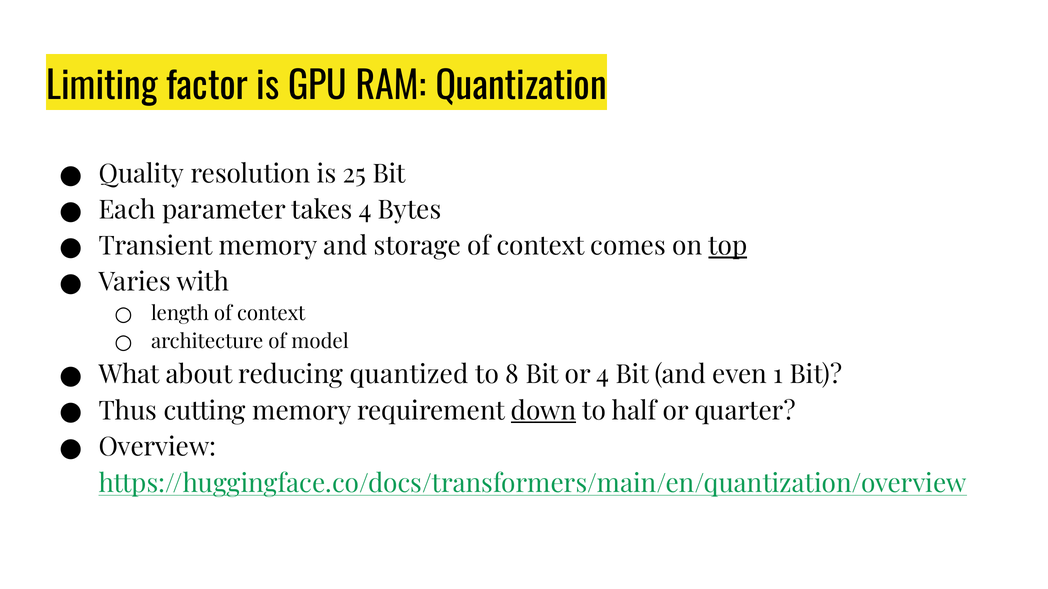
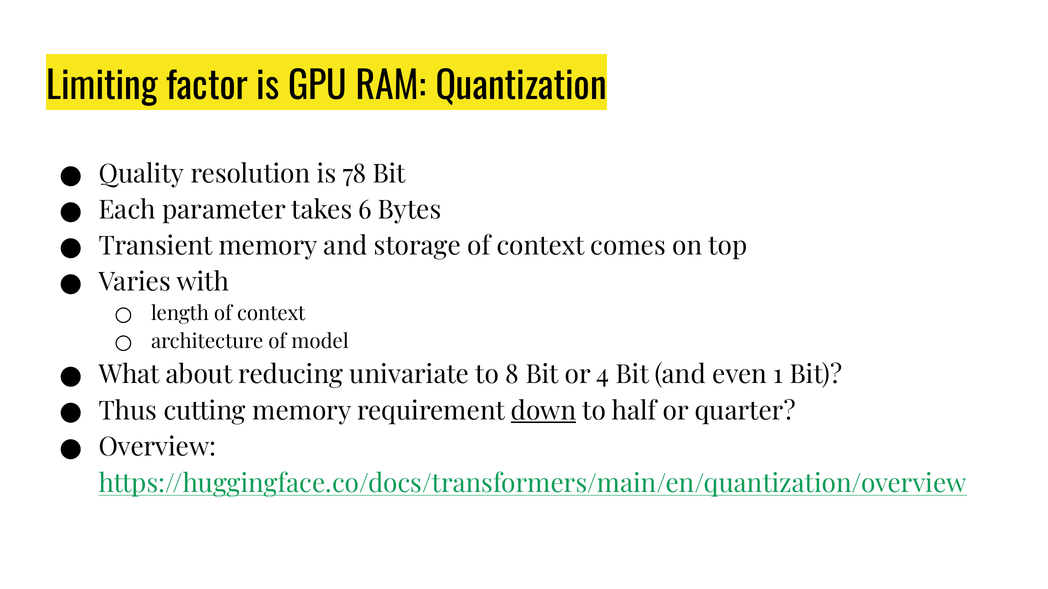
25: 25 -> 78 (355, 174)
takes 4: 4 -> 6 (365, 210)
top underline: present -> none (728, 246)
quantized: quantized -> univariate (409, 375)
